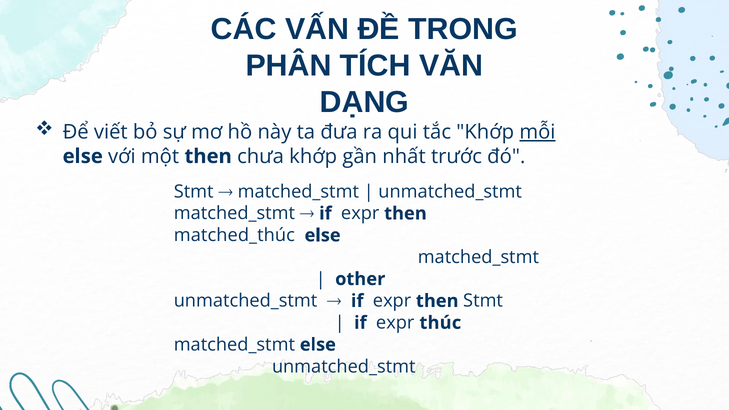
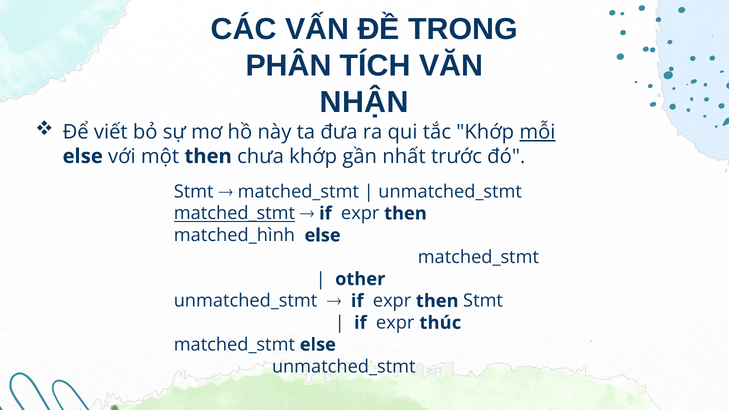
DẠNG: DẠNG -> NHẬN (364, 102)
matched_stmt underline: none -> present (234, 214)
matched_thúc: matched_thúc -> matched_hình (234, 235)
